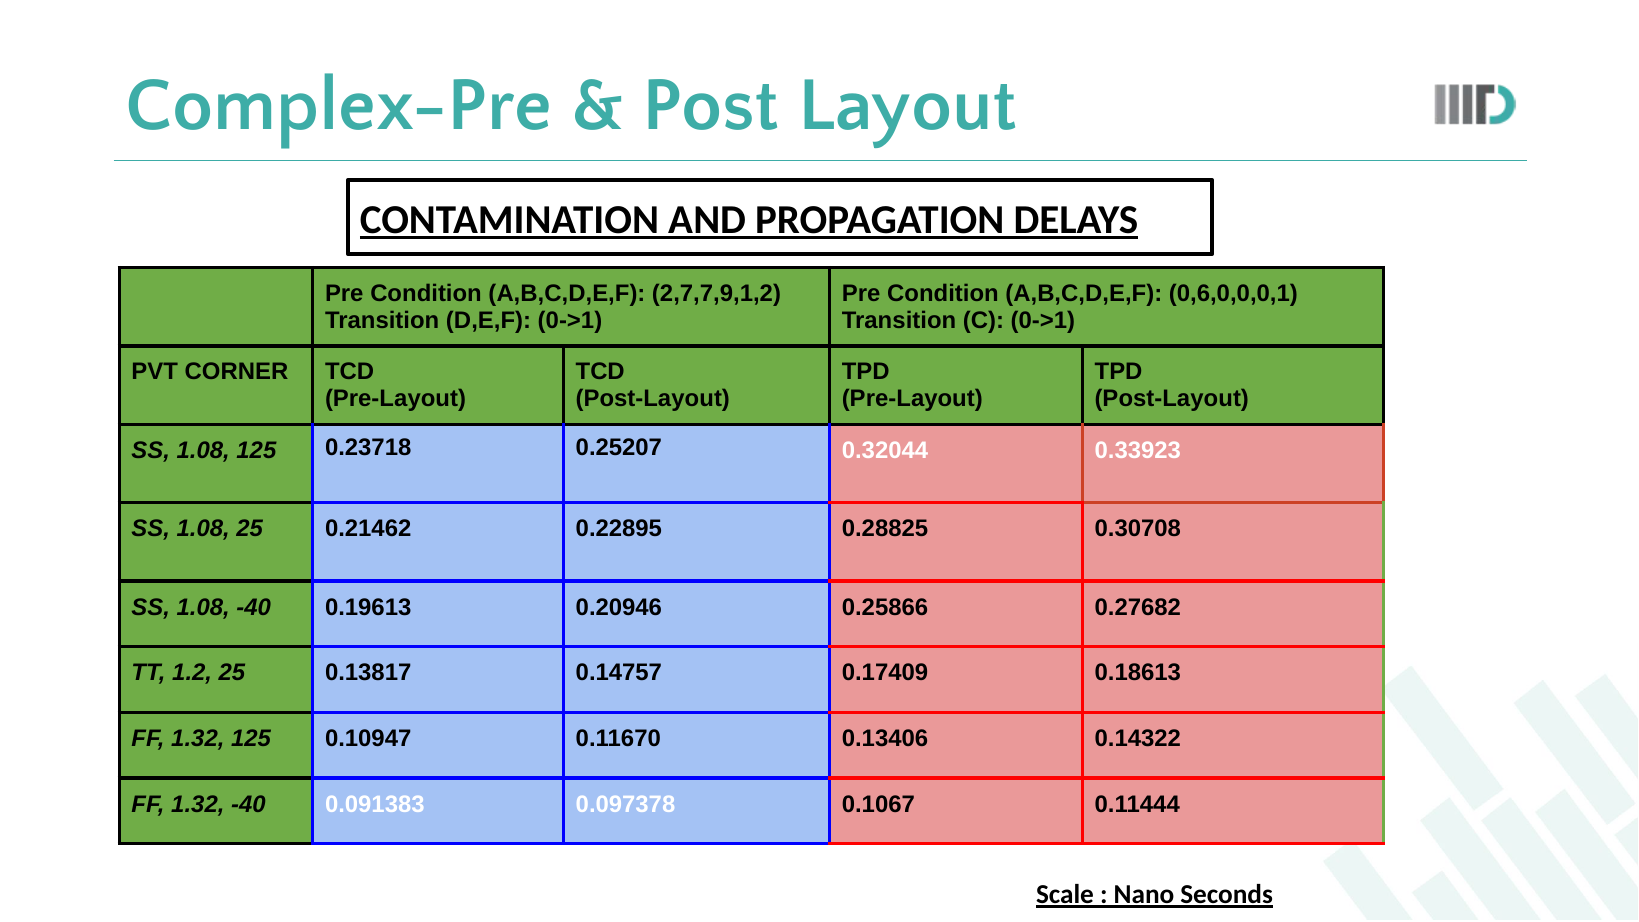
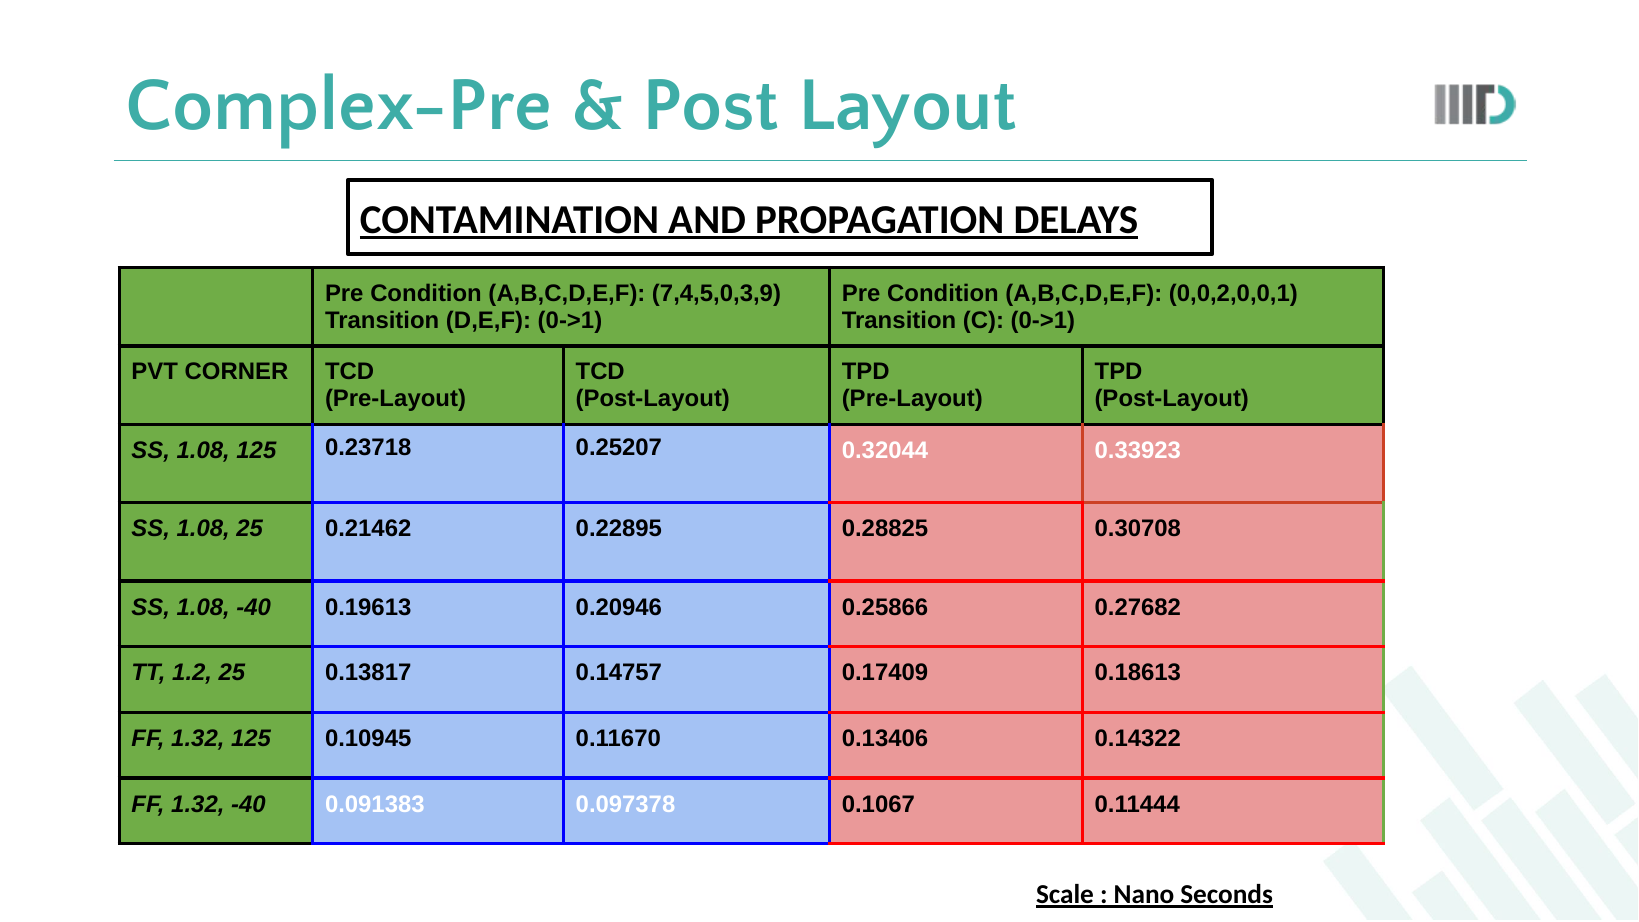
2,7,7,9,1,2: 2,7,7,9,1,2 -> 7,4,5,0,3,9 (717, 294)
0,6,0,0,0,1: 0,6,0,0,0,1 -> 0,0,2,0,0,1 (1233, 294)
0.10947: 0.10947 -> 0.10945 (368, 739)
